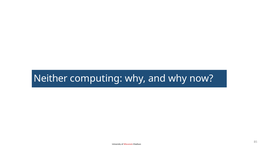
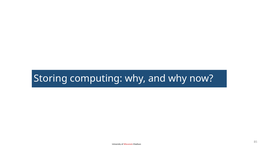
Neither: Neither -> Storing (51, 79)
